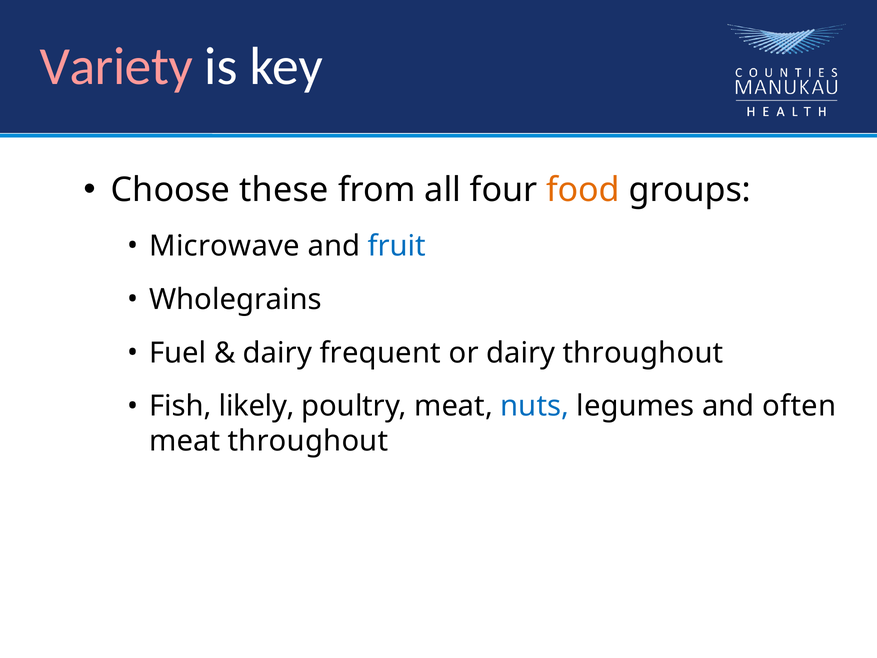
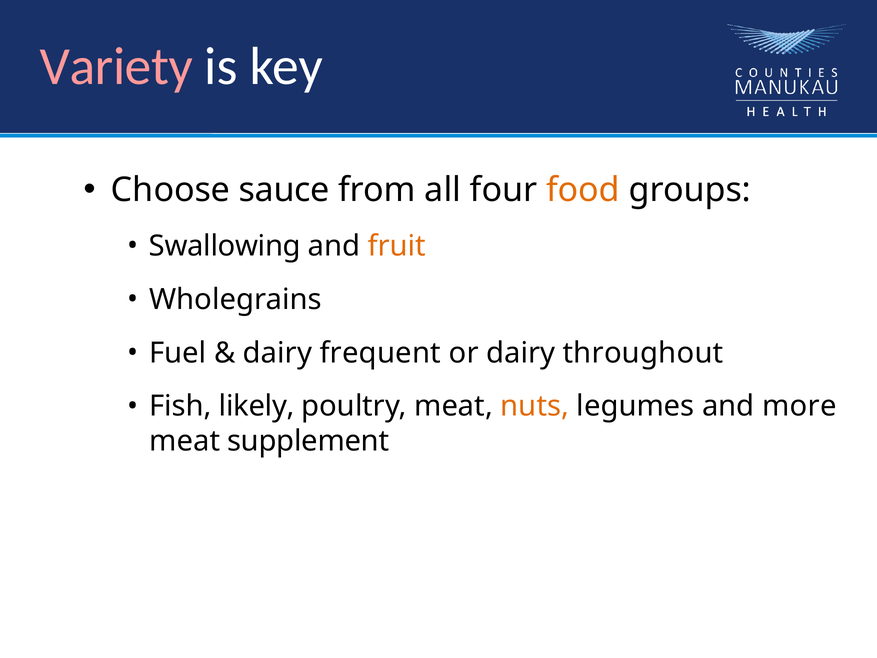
these: these -> sauce (284, 190)
Microwave: Microwave -> Swallowing (225, 246)
fruit colour: blue -> orange (397, 246)
nuts colour: blue -> orange (535, 406)
often: often -> more (799, 406)
meat throughout: throughout -> supplement (308, 441)
